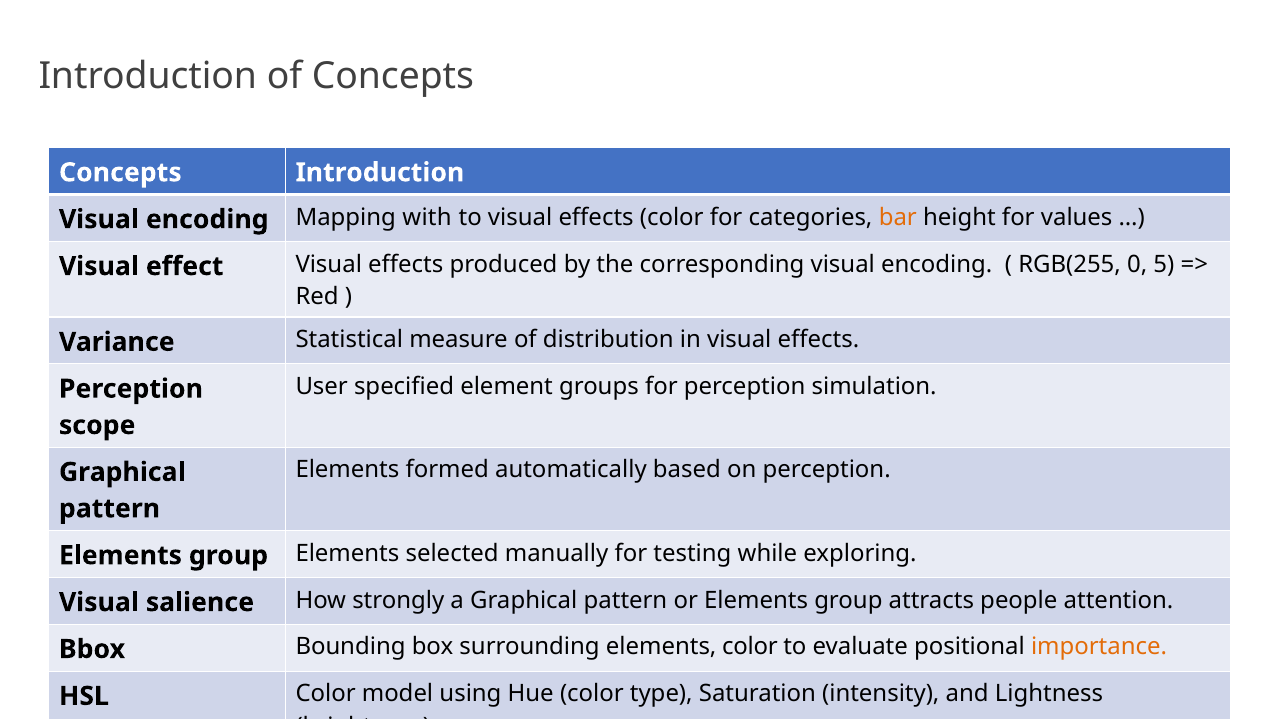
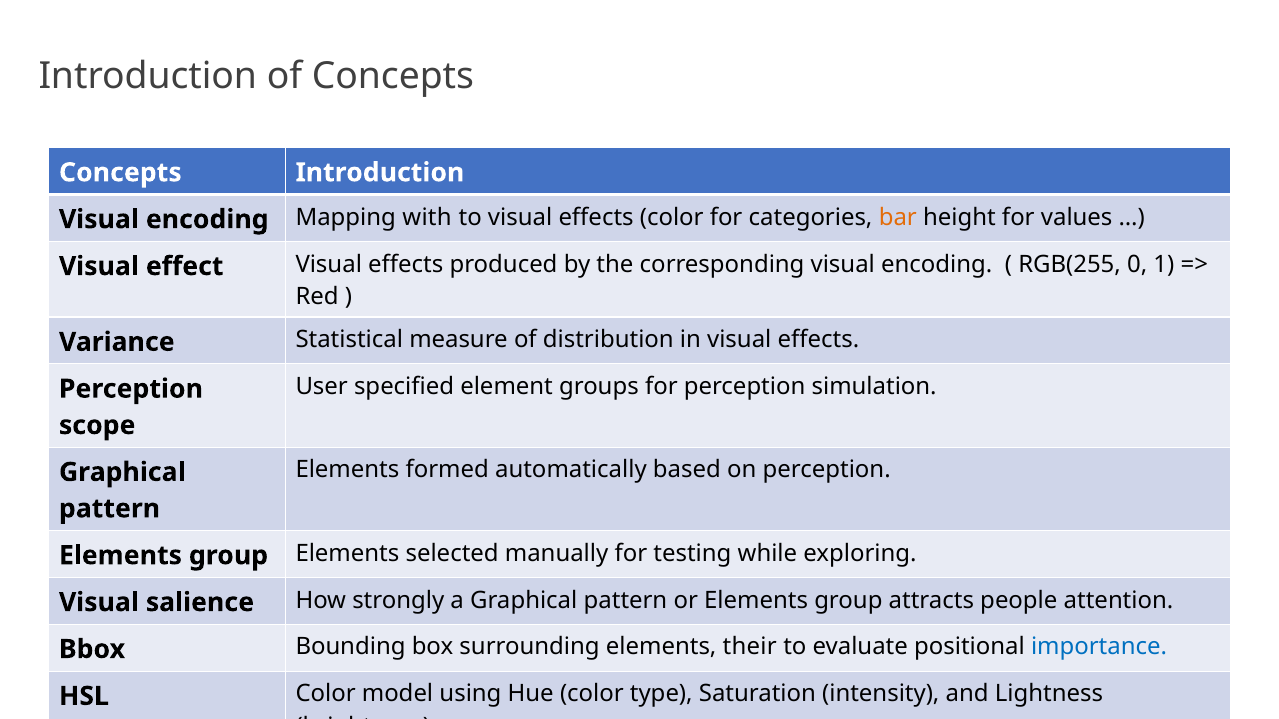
5: 5 -> 1 (1164, 264)
elements color: color -> their (750, 647)
importance colour: orange -> blue (1099, 647)
